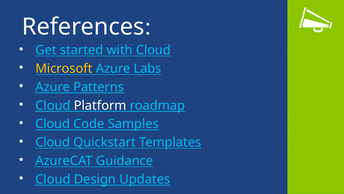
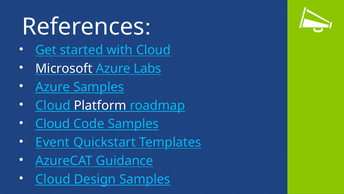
Microsoft colour: yellow -> white (64, 68)
Azure Patterns: Patterns -> Samples (99, 87)
Cloud: Cloud -> Event (53, 142)
Design Updates: Updates -> Samples (145, 179)
